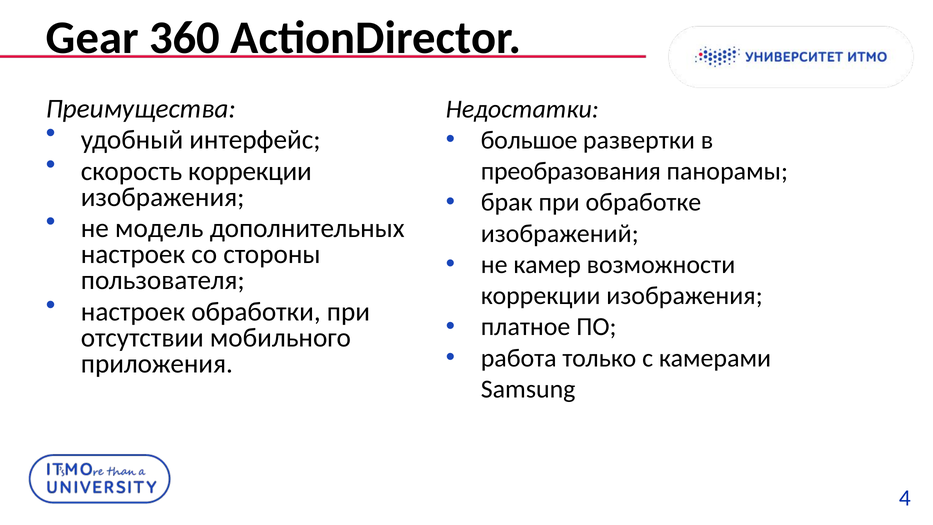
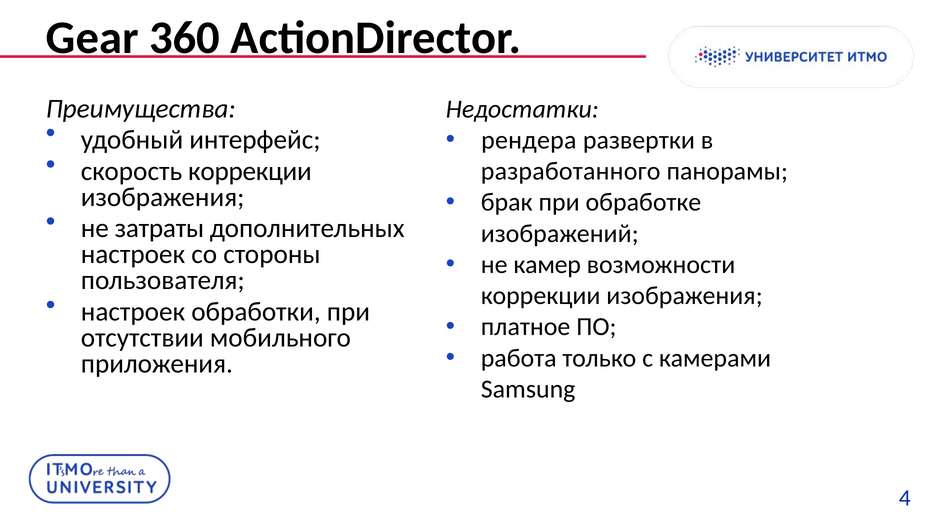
большое: большое -> рендера (529, 140)
преобразования: преобразования -> разработанного (571, 171)
модель: модель -> затраты (159, 228)
